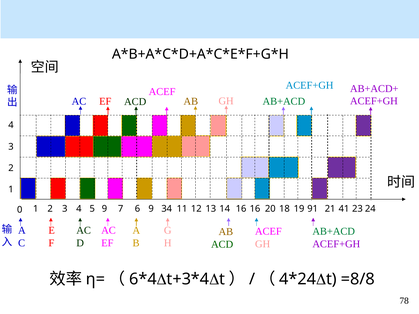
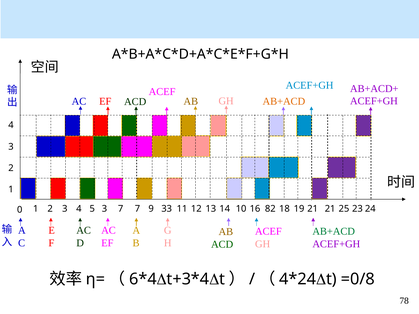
AB+ACD colour: green -> orange (284, 101)
5 9: 9 -> 3 (104, 209)
7 6: 6 -> 7 (137, 209)
34: 34 -> 33 (167, 209)
14 16: 16 -> 10 (241, 209)
20: 20 -> 82 (270, 209)
19 91: 91 -> 21 (313, 209)
41: 41 -> 25 (344, 209)
=8/8: =8/8 -> =0/8 (358, 279)
